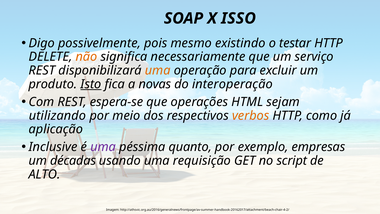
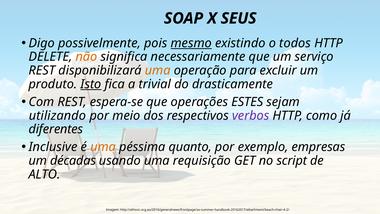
ISSO: ISSO -> SEUS (239, 18)
mesmo underline: none -> present (191, 43)
testar: testar -> todos (295, 43)
novas: novas -> trivial (155, 84)
interoperação: interoperação -> drasticamente (232, 84)
HTML: HTML -> ESTES (247, 102)
verbos colour: orange -> purple (251, 115)
aplicação: aplicação -> diferentes (56, 129)
uma colour: purple -> orange (103, 147)
